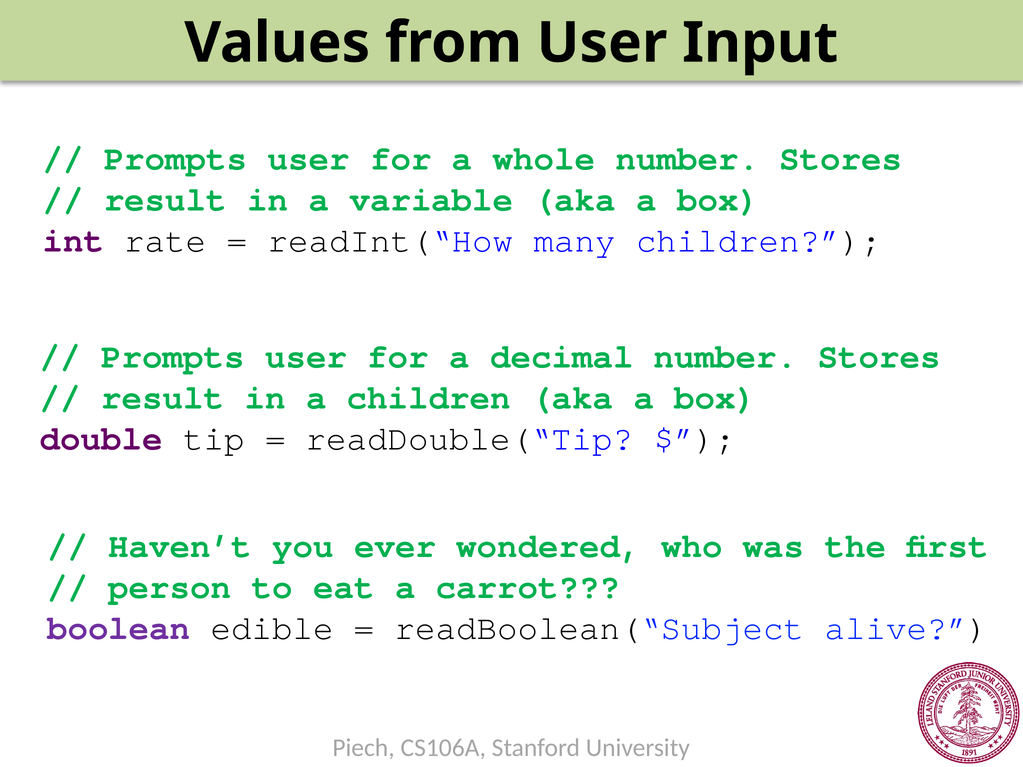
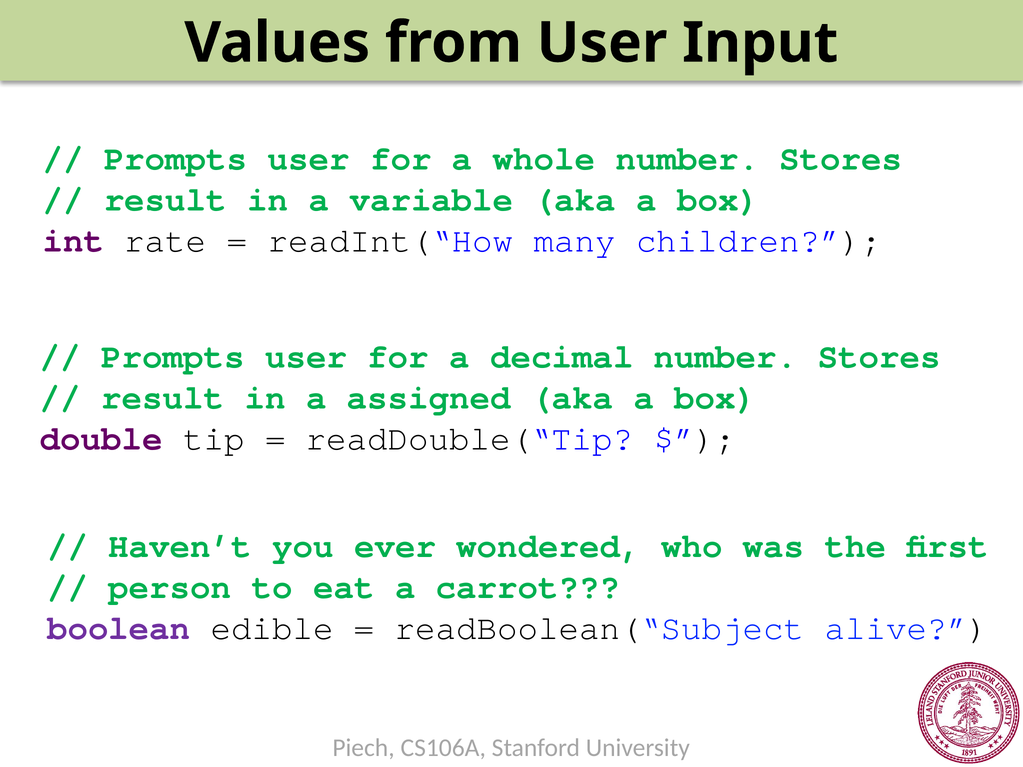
a children: children -> assigned (429, 398)
